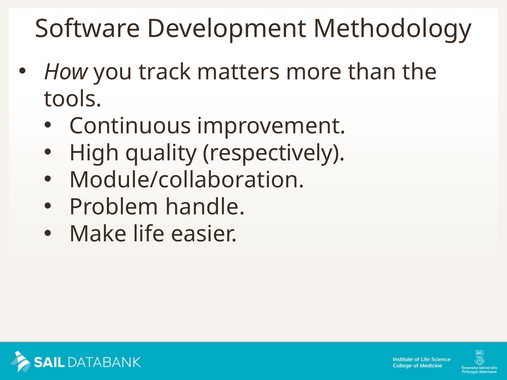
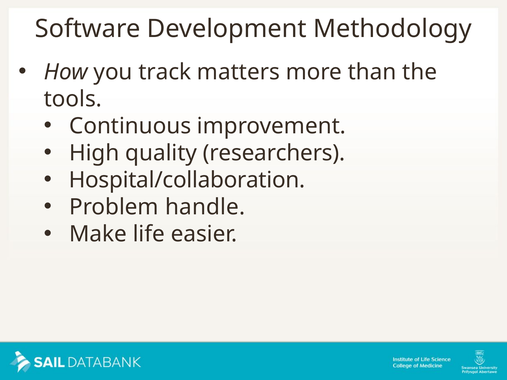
respectively: respectively -> researchers (274, 153)
Module/collaboration: Module/collaboration -> Hospital/collaboration (187, 180)
